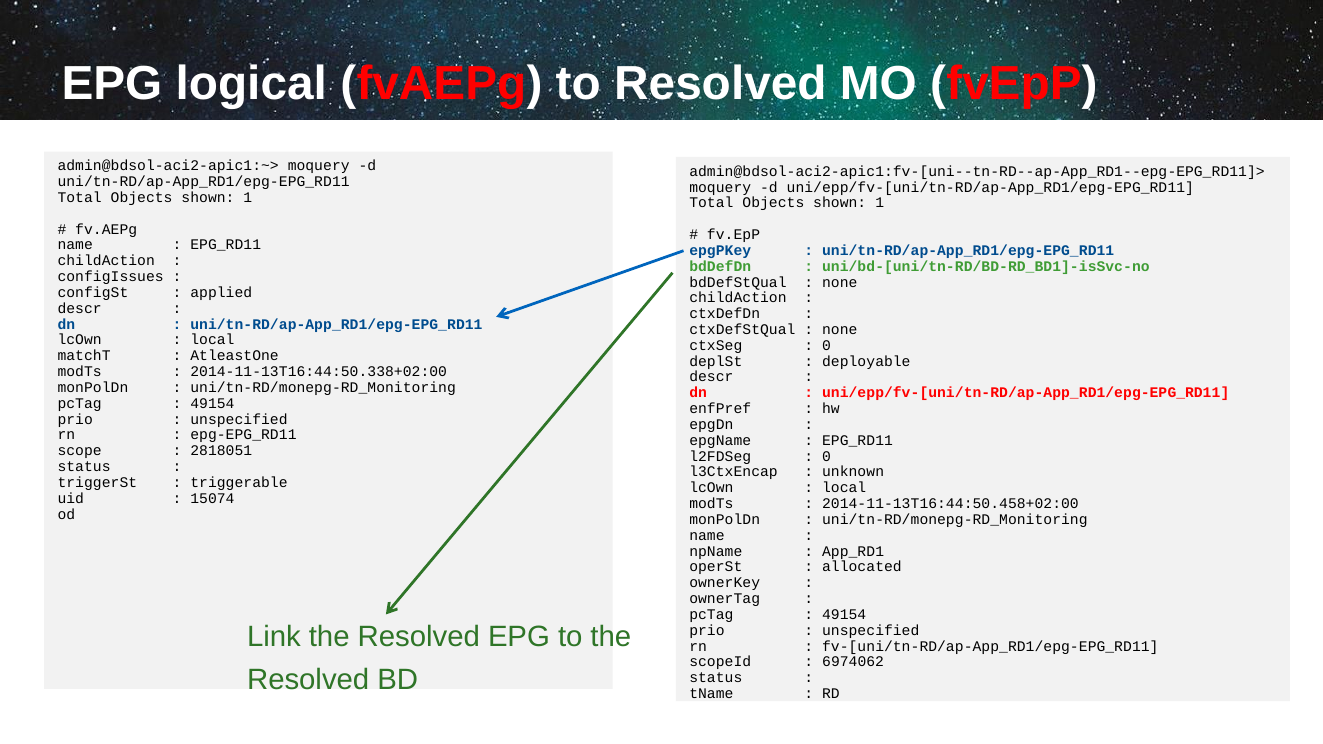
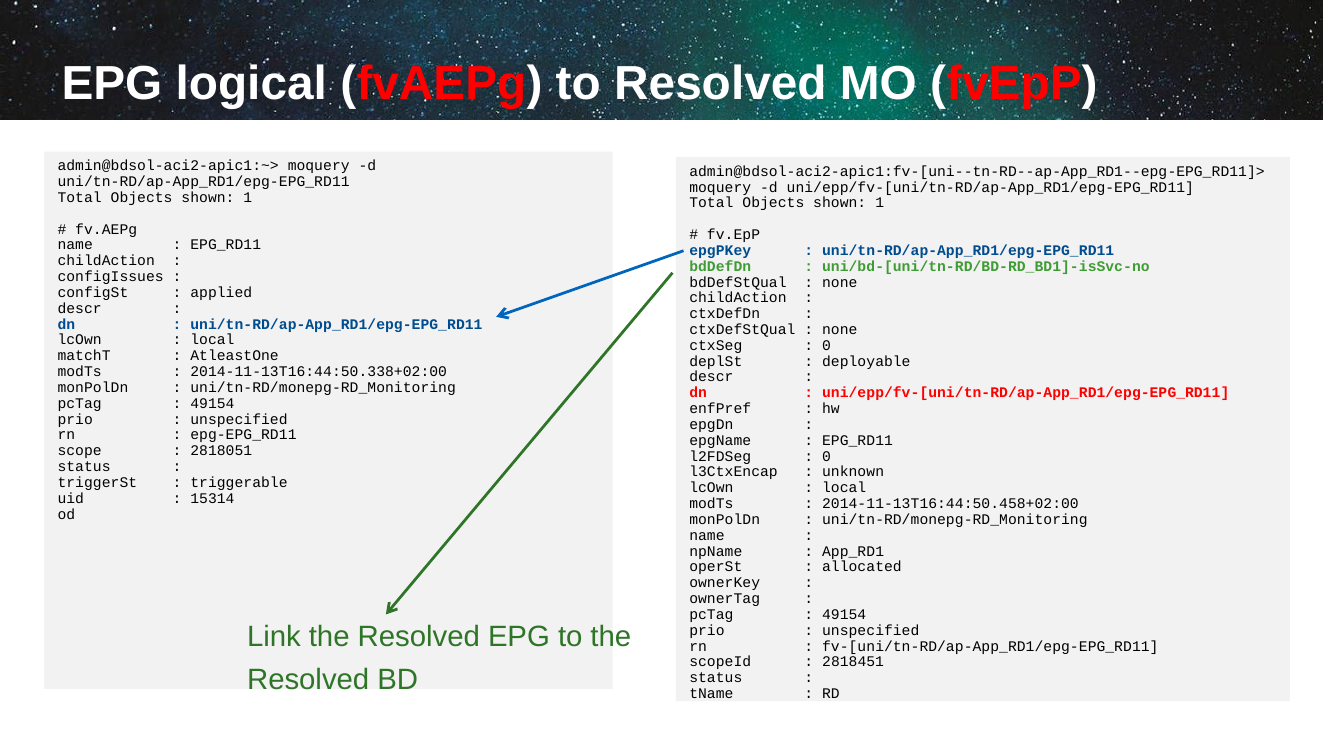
15074: 15074 -> 15314 (212, 499)
6974062: 6974062 -> 2818451 (853, 662)
